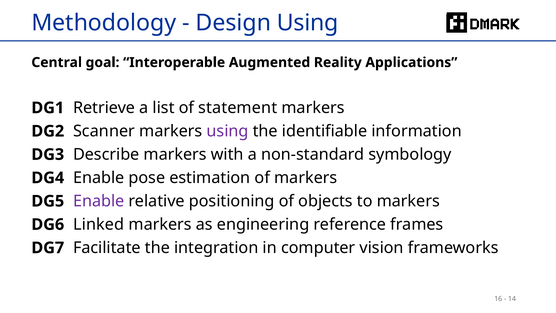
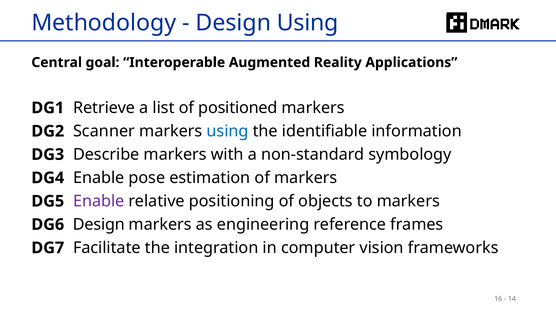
statement: statement -> positioned (238, 108)
using colour: purple -> blue (228, 131)
DG6 Linked: Linked -> Design (99, 224)
